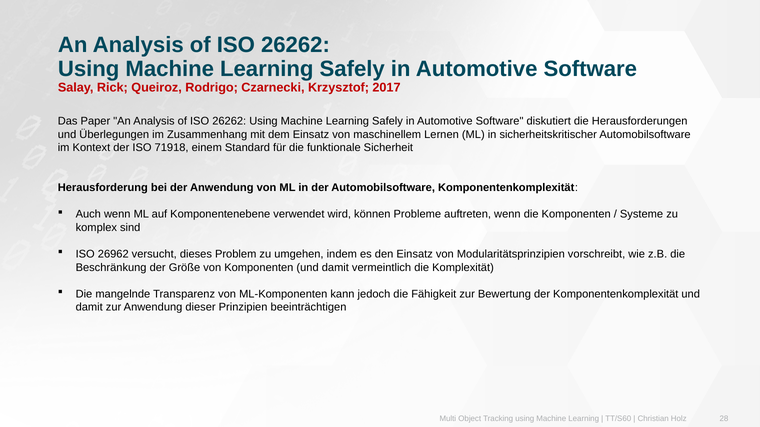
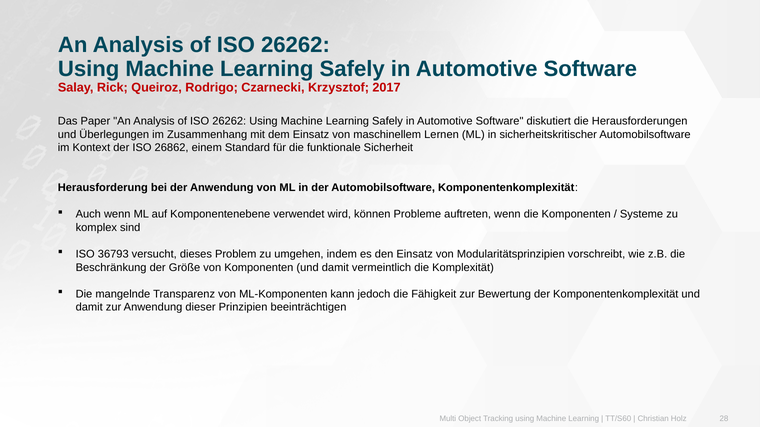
71918: 71918 -> 26862 (172, 148)
26962: 26962 -> 36793 (113, 254)
